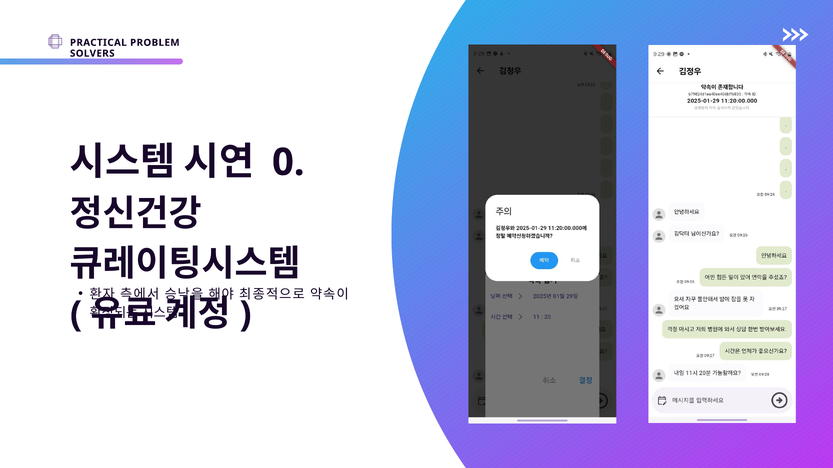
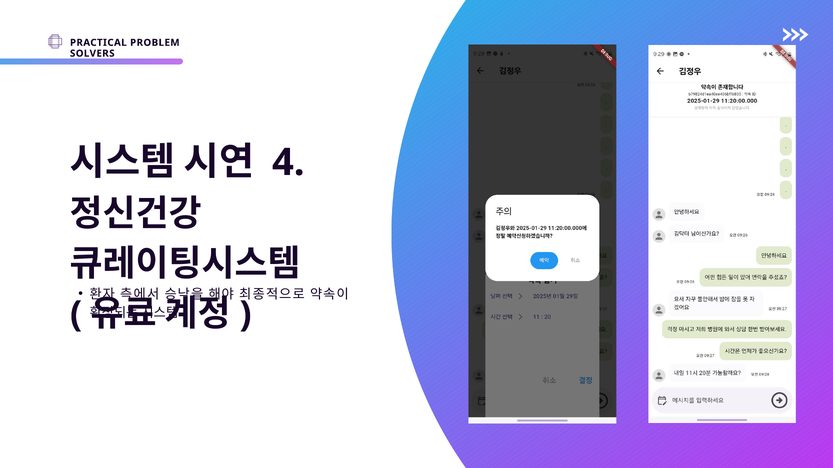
0: 0 -> 4 (288, 163)
